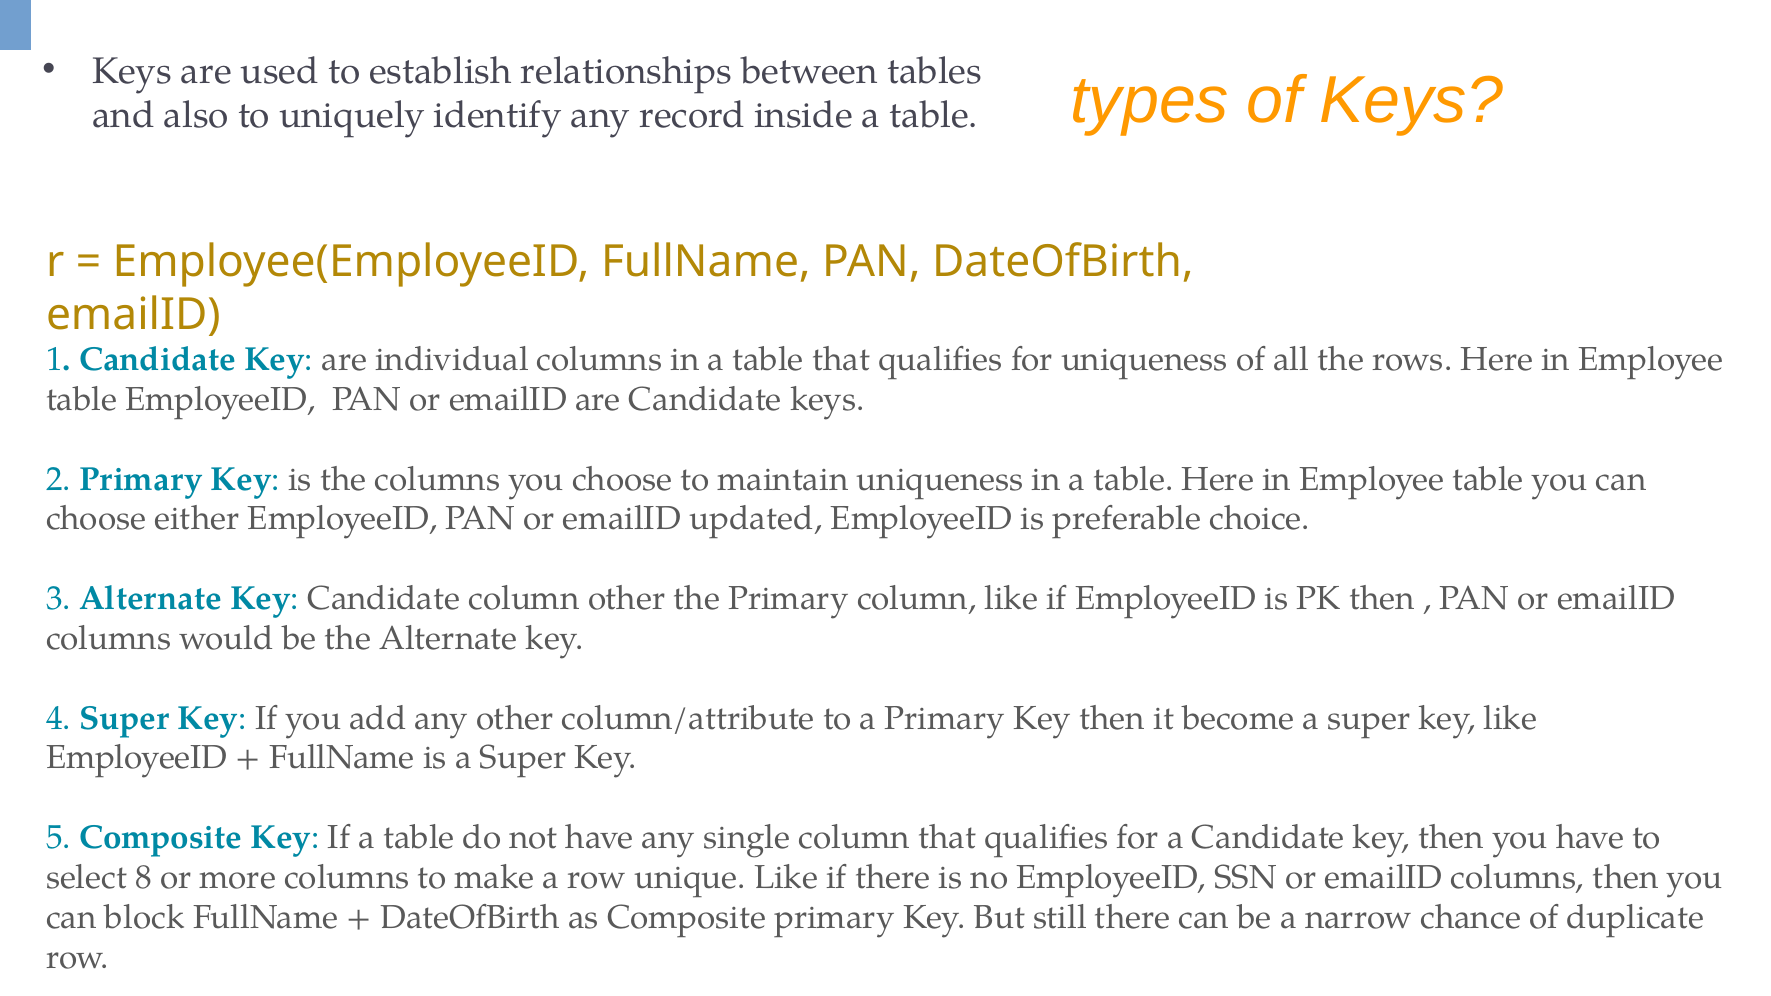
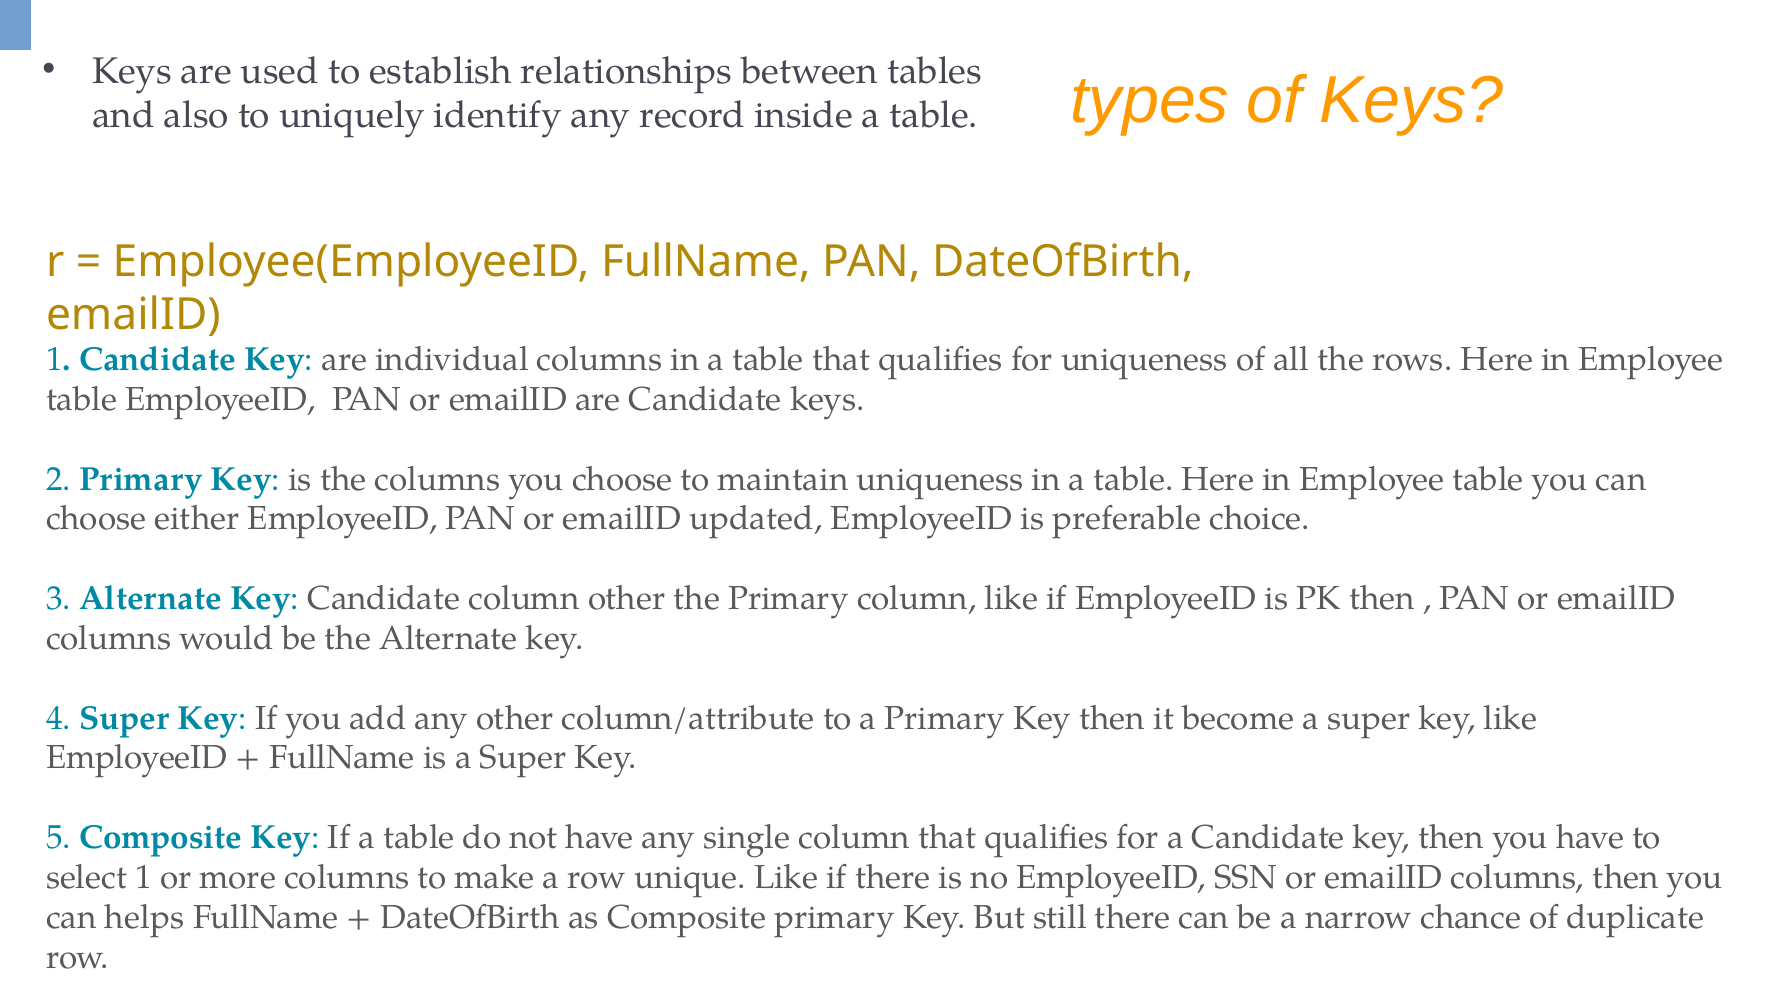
select 8: 8 -> 1 (143, 878)
block: block -> helps (145, 917)
